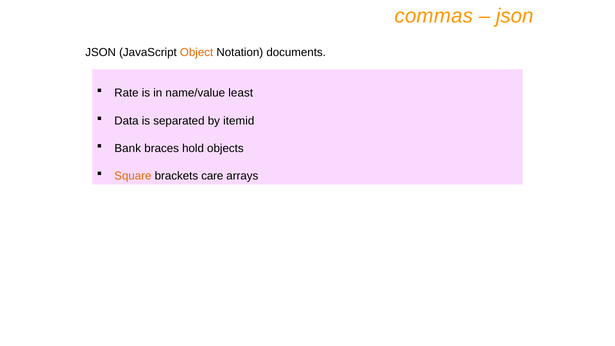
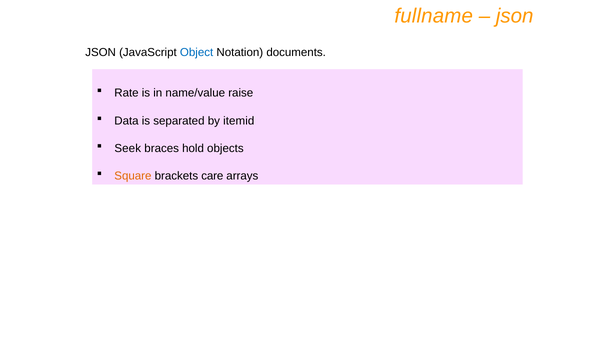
commas: commas -> fullname (434, 16)
Object colour: orange -> blue (197, 52)
least: least -> raise (241, 93)
Bank: Bank -> Seek (128, 148)
